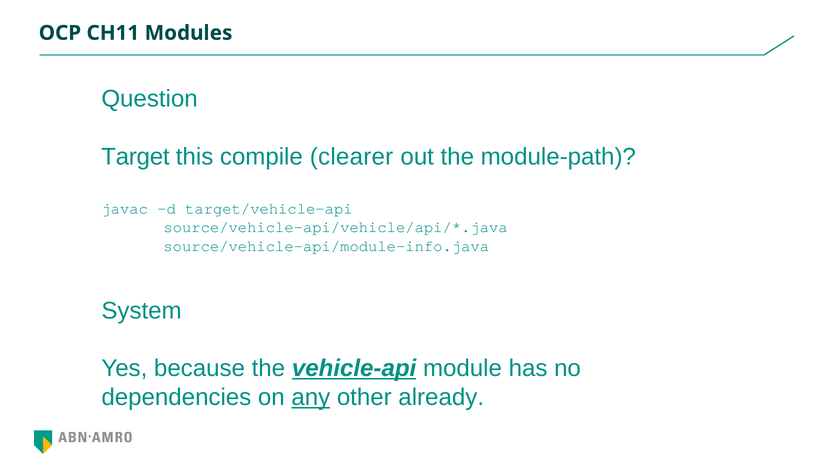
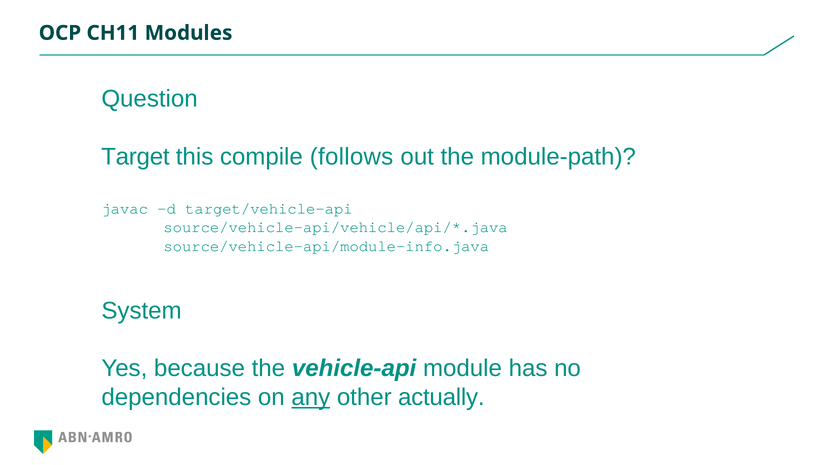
clearer: clearer -> follows (352, 157)
vehicle-api underline: present -> none (354, 369)
already: already -> actually (441, 398)
